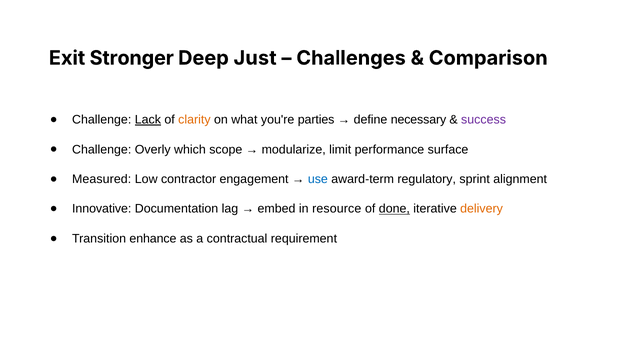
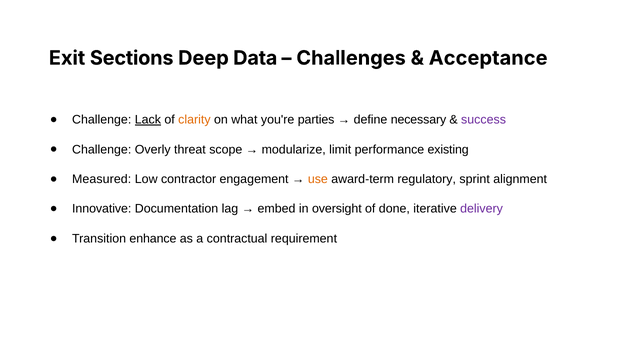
Stronger: Stronger -> Sections (132, 58)
Just: Just -> Data (255, 58)
Comparison: Comparison -> Acceptance (488, 58)
which: which -> threat (190, 150)
surface: surface -> existing (448, 150)
use colour: blue -> orange (318, 179)
resource: resource -> oversight (337, 209)
done underline: present -> none (394, 209)
delivery colour: orange -> purple (482, 209)
